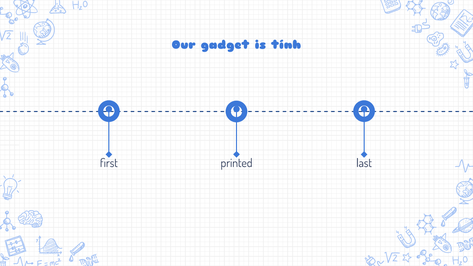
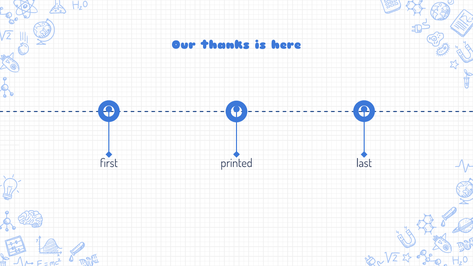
gadget: gadget -> thanks (225, 45)
tính: tính -> here (286, 45)
